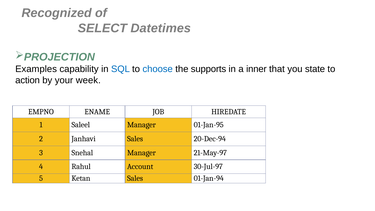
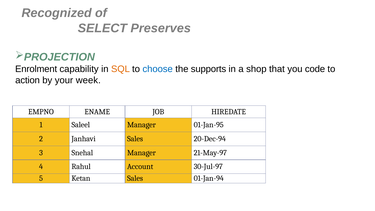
Datetimes: Datetimes -> Preserves (161, 28)
Examples: Examples -> Enrolment (36, 69)
SQL colour: blue -> orange (120, 69)
inner: inner -> shop (256, 69)
state: state -> code (315, 69)
